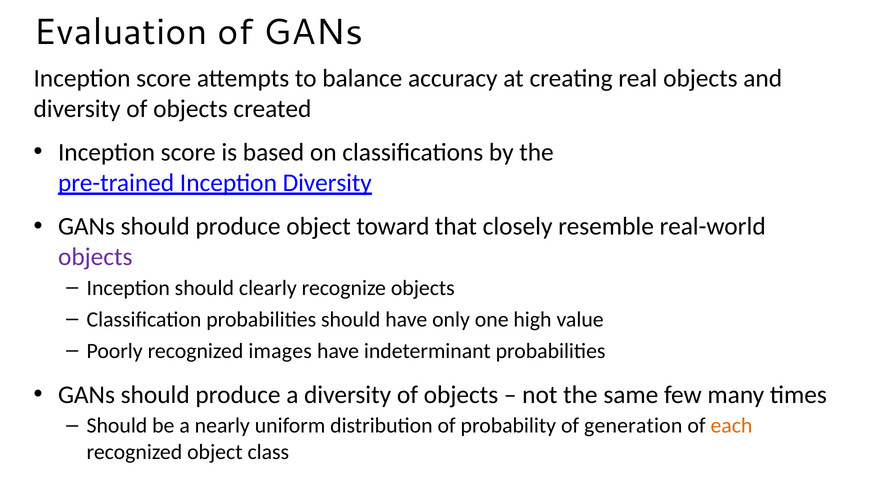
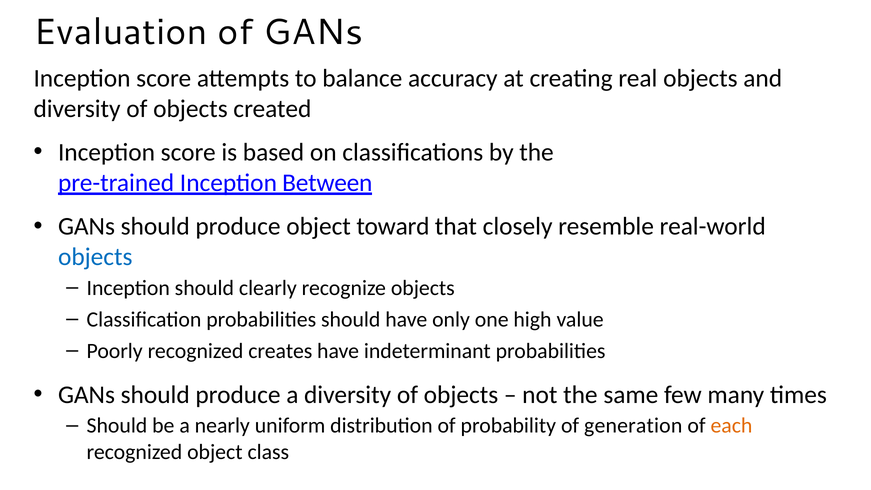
Inception Diversity: Diversity -> Between (327, 183)
objects colour: purple -> blue (95, 257)
images: images -> creates (280, 351)
